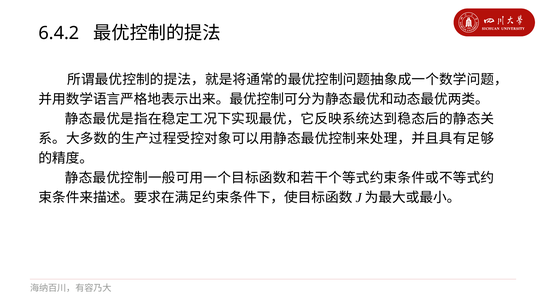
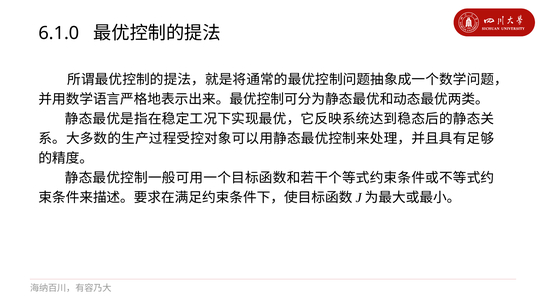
6.4.2: 6.4.2 -> 6.1.0 (59, 33)
